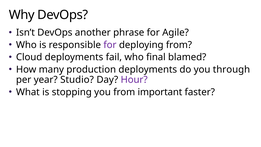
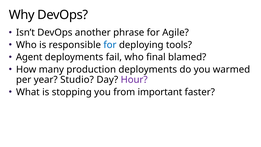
for colour: purple -> blue (110, 45)
deploying from: from -> tools (179, 45)
Cloud: Cloud -> Agent (29, 57)
through: through -> warmed (231, 69)
